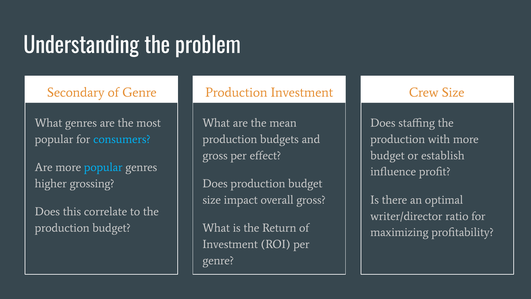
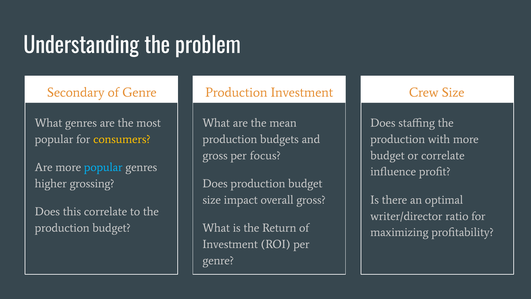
consumers colour: light blue -> yellow (122, 139)
effect: effect -> focus (265, 155)
or establish: establish -> correlate (443, 155)
